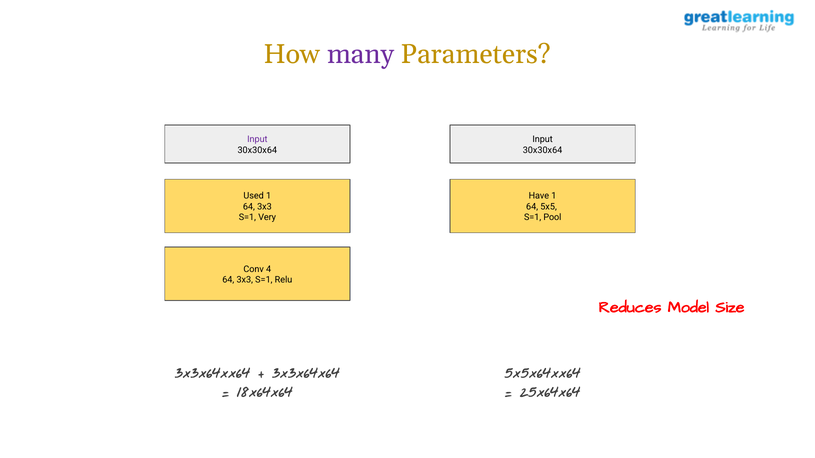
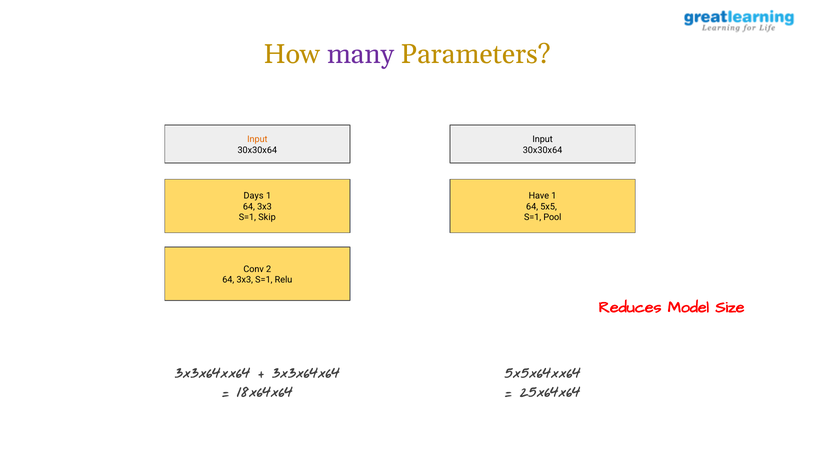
Input colour: purple -> orange (257, 139)
Used: Used -> Days (254, 196)
Very: Very -> Skip (267, 218)
4: 4 -> 2 (269, 269)
